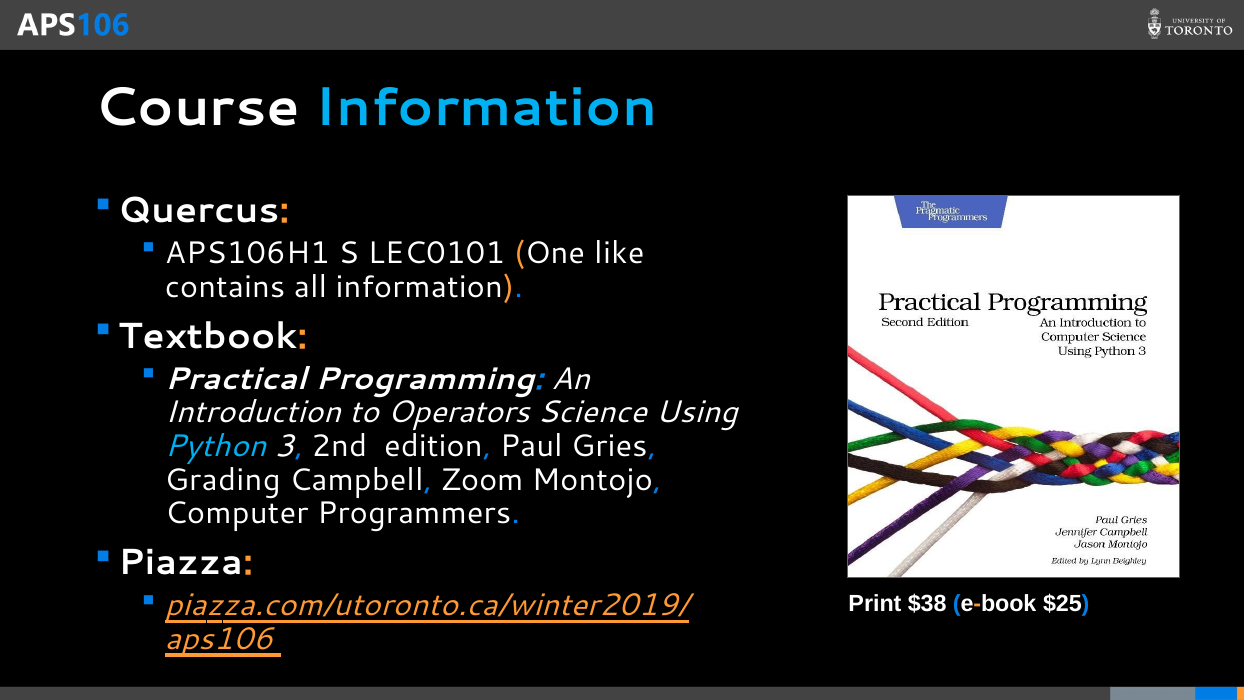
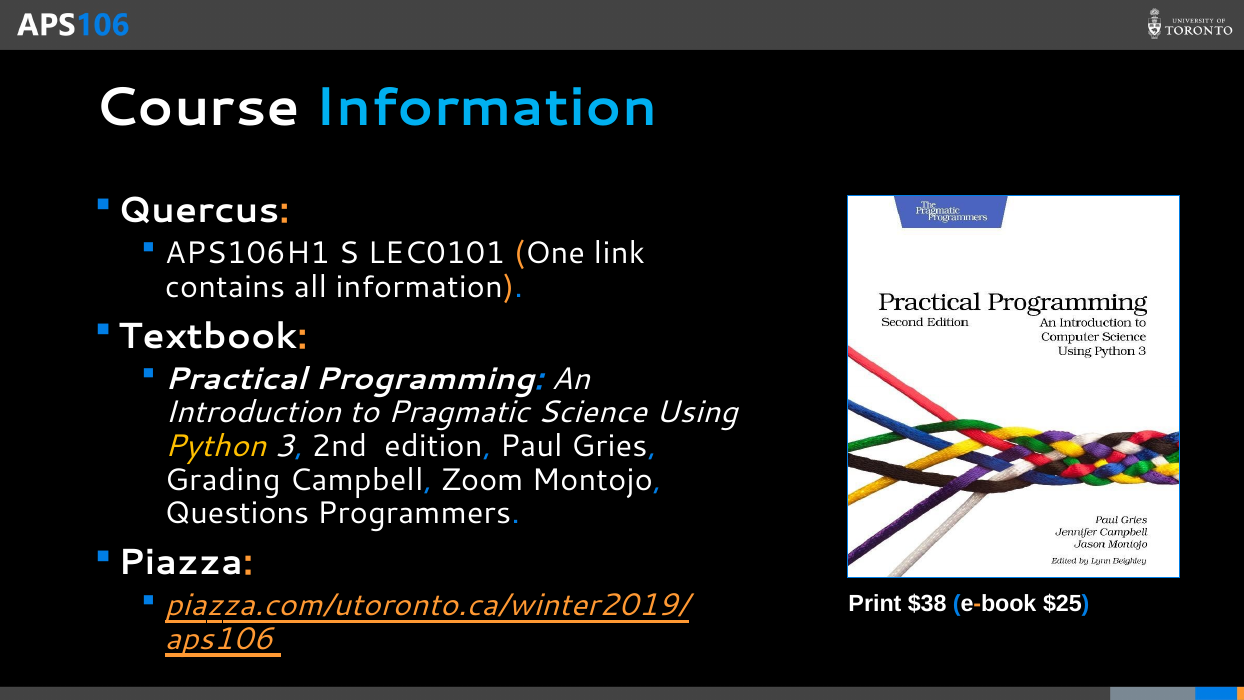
like: like -> link (619, 253)
Operators: Operators -> Pragmatic (458, 413)
Python colour: light blue -> yellow (216, 446)
Computer: Computer -> Questions (237, 513)
